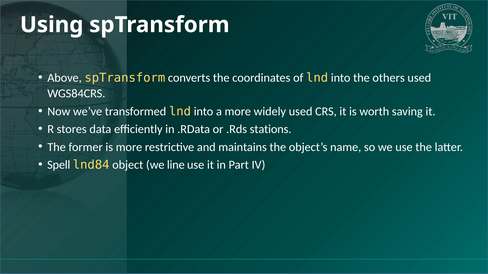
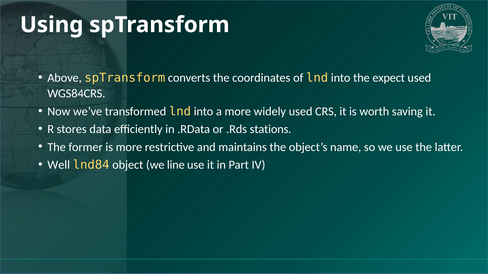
others: others -> expect (389, 78)
Spell: Spell -> Well (59, 165)
